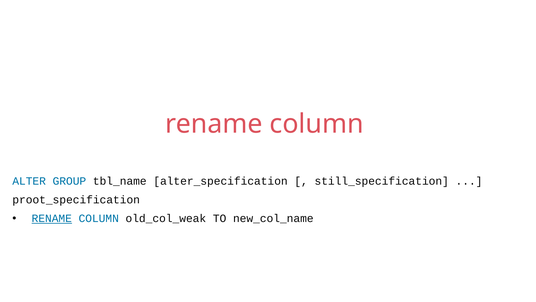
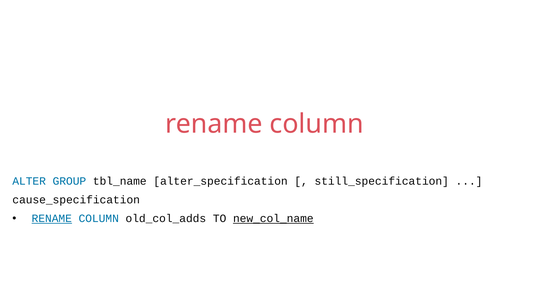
proot_specification: proot_specification -> cause_specification (76, 199)
old_col_weak: old_col_weak -> old_col_adds (166, 218)
new_col_name underline: none -> present (273, 218)
